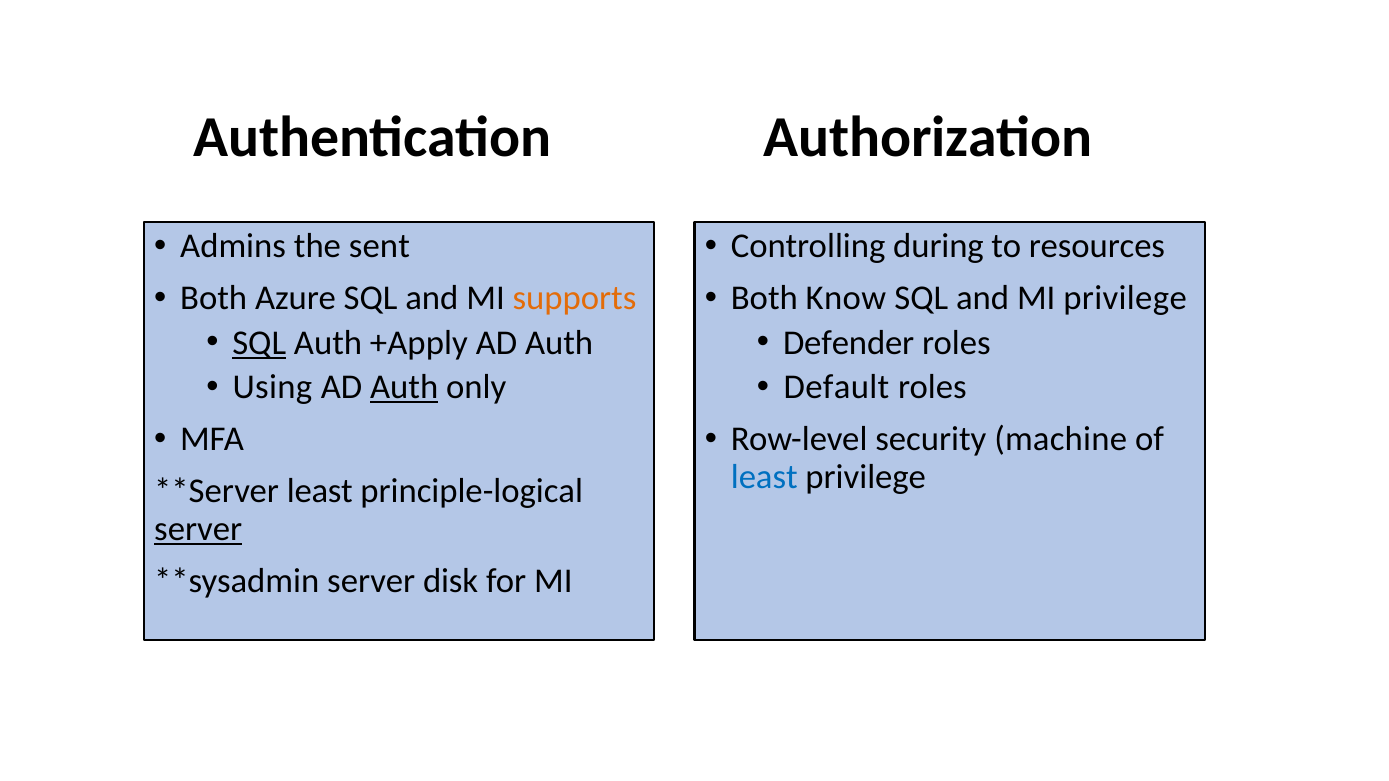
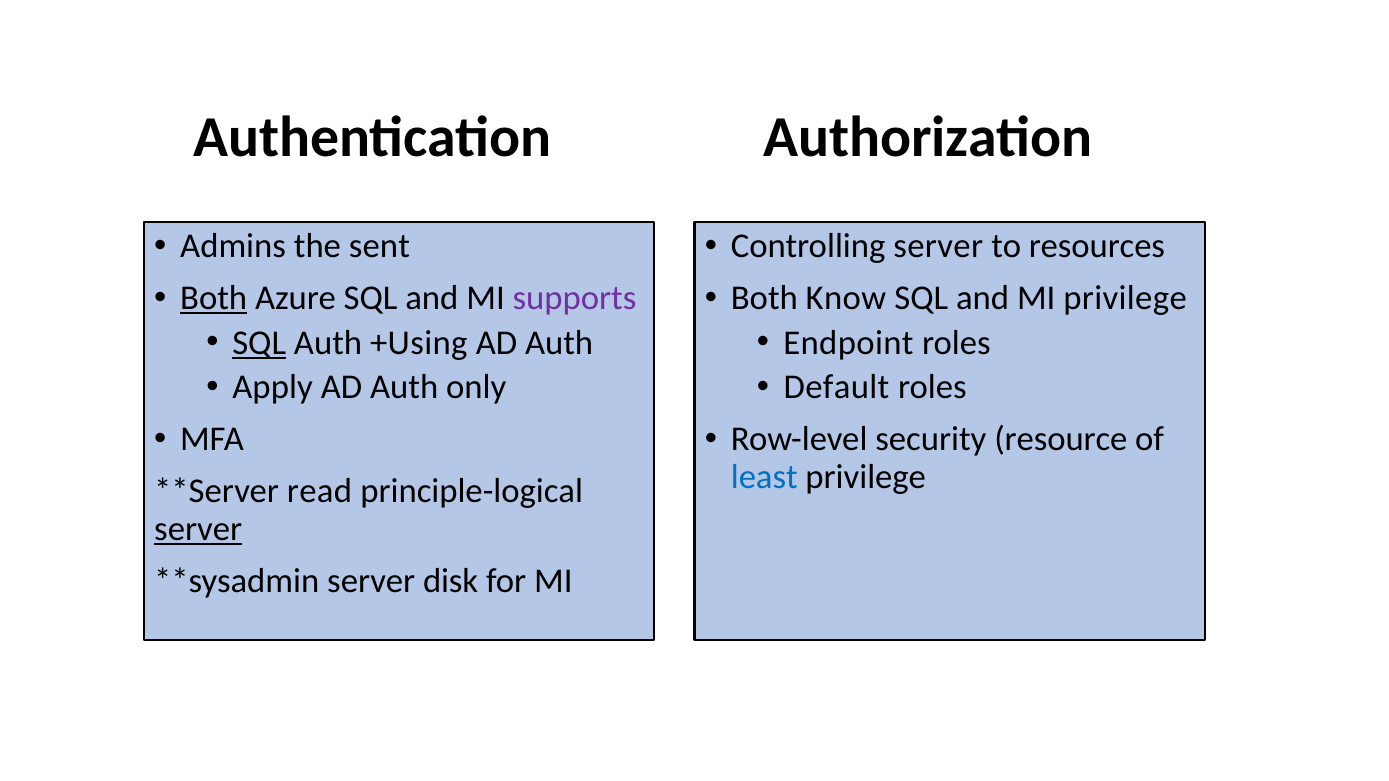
Controlling during: during -> server (938, 246)
Both underline: none -> present (214, 298)
supports colour: orange -> purple (574, 298)
+Apply: +Apply -> +Using (419, 343)
Defender: Defender -> Endpoint (848, 343)
Using: Using -> Apply (273, 388)
Auth underline: present -> none (404, 388)
machine: machine -> resource (1061, 440)
least: least -> read (320, 492)
